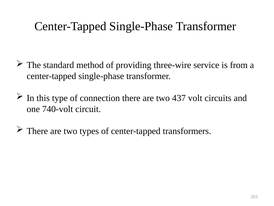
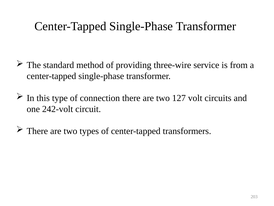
437: 437 -> 127 (179, 98)
740-volt: 740-volt -> 242-volt (58, 109)
